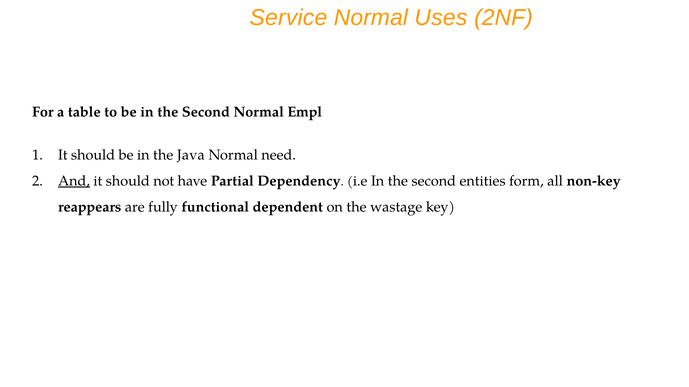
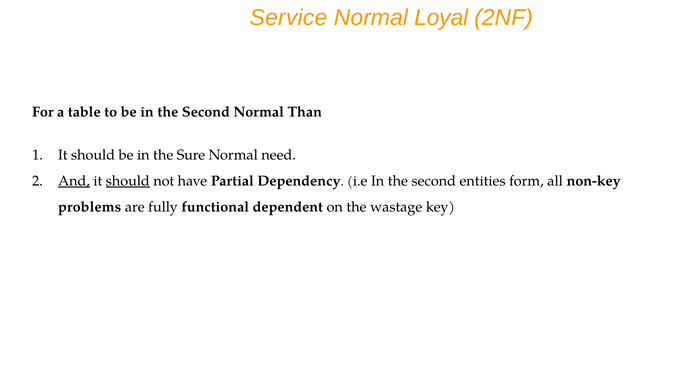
Uses: Uses -> Loyal (441, 18)
Empl: Empl -> Than (305, 112)
Java: Java -> Sure (191, 155)
should underline: none -> present (128, 181)
reappears: reappears -> problems (90, 207)
